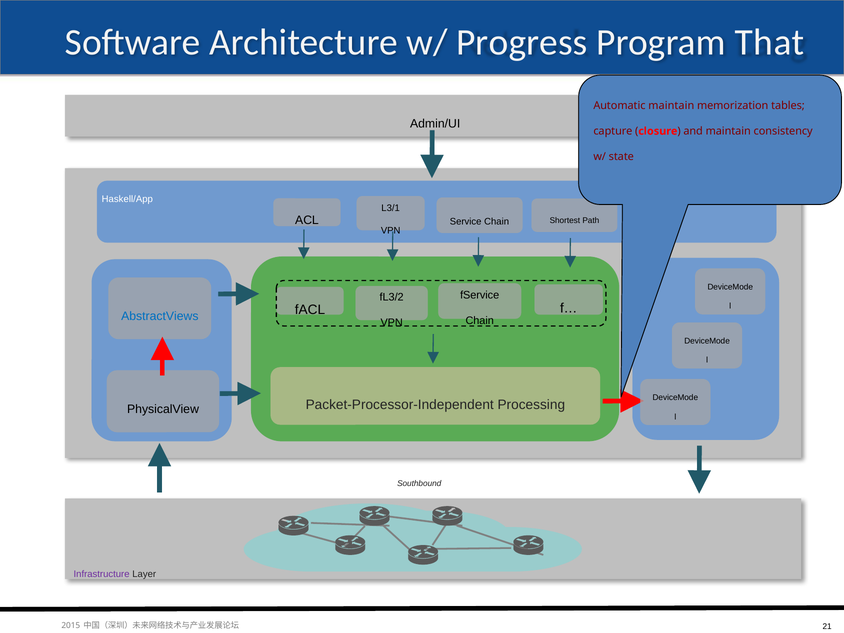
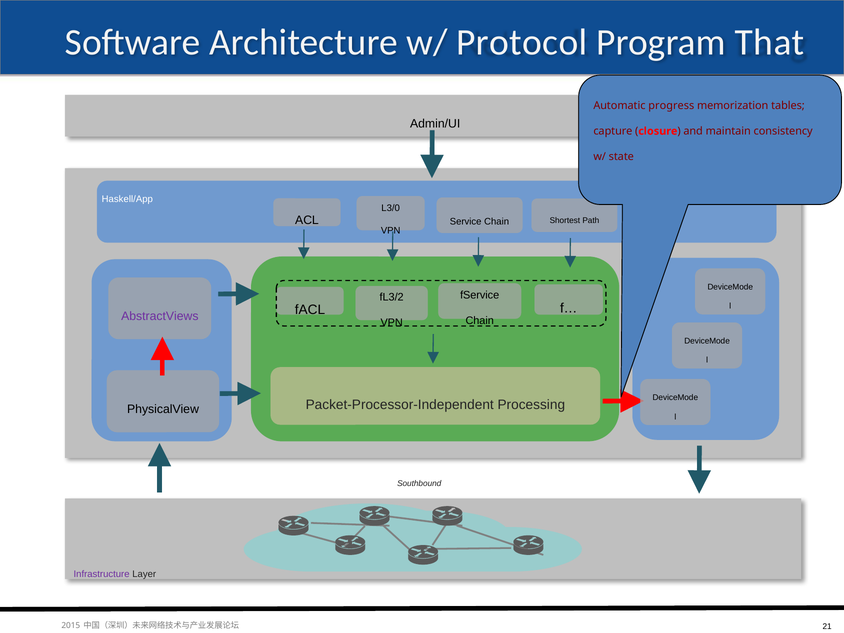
Progress: Progress -> Protocol (522, 42)
Automatic maintain: maintain -> progress (671, 106)
L3/1: L3/1 -> L3/0 (391, 208)
AbstractViews colour: blue -> purple (160, 316)
